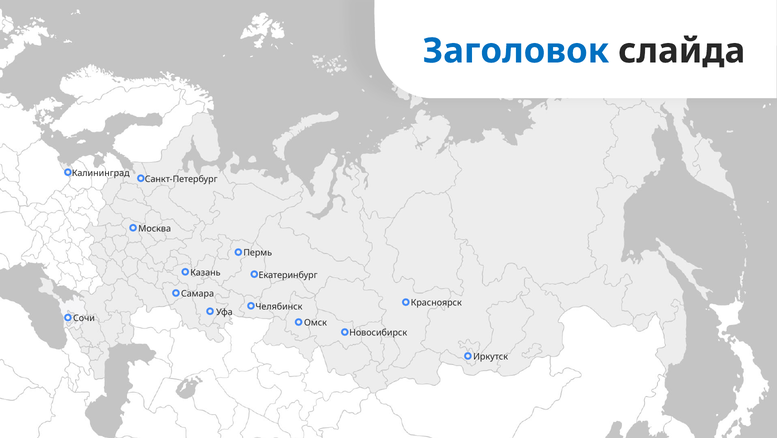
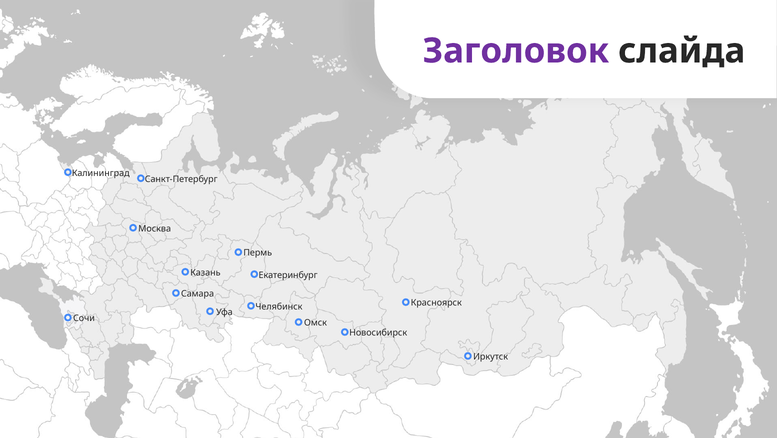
Заголовок colour: blue -> purple (516, 51)
